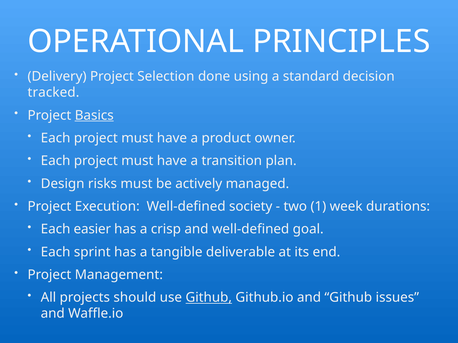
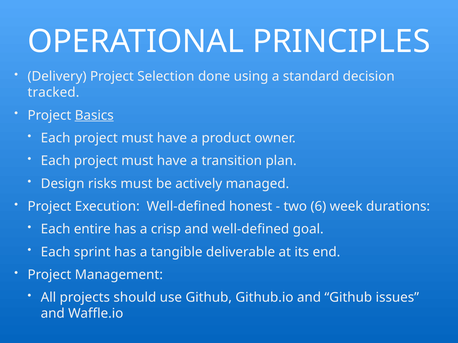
society: society -> honest (251, 207)
1: 1 -> 6 (318, 207)
easier: easier -> entire (92, 229)
Github underline: present -> none (209, 298)
